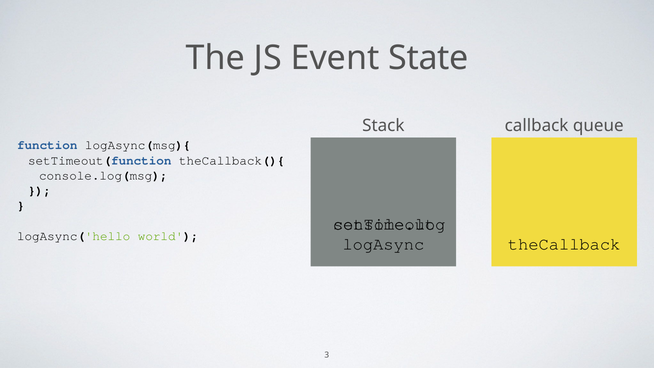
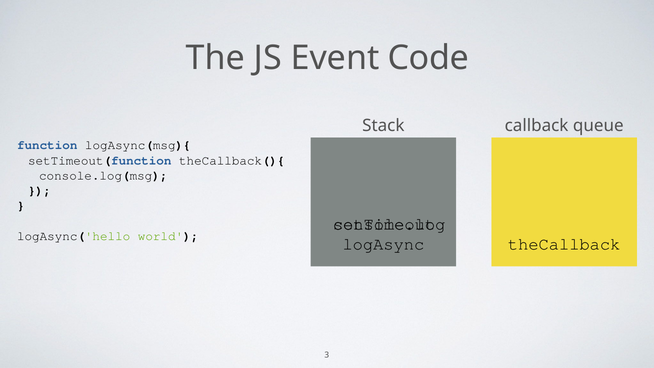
State: State -> Code (428, 58)
